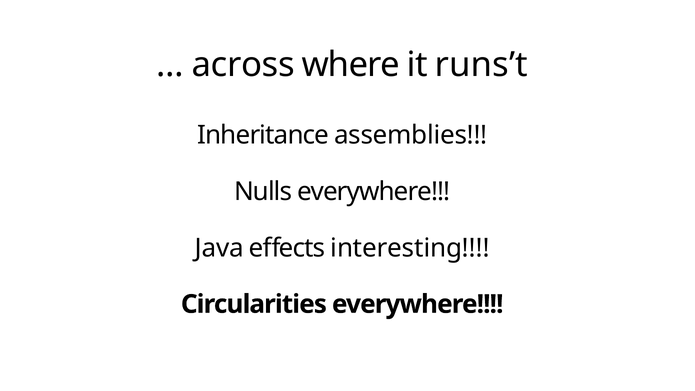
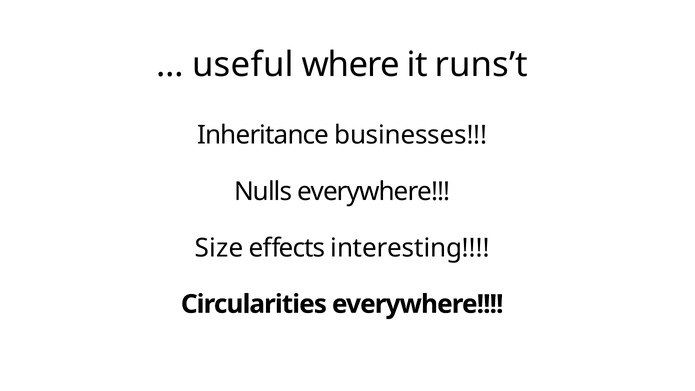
across: across -> useful (243, 65)
assemblies: assemblies -> businesses (411, 135)
Java: Java -> Size (219, 248)
